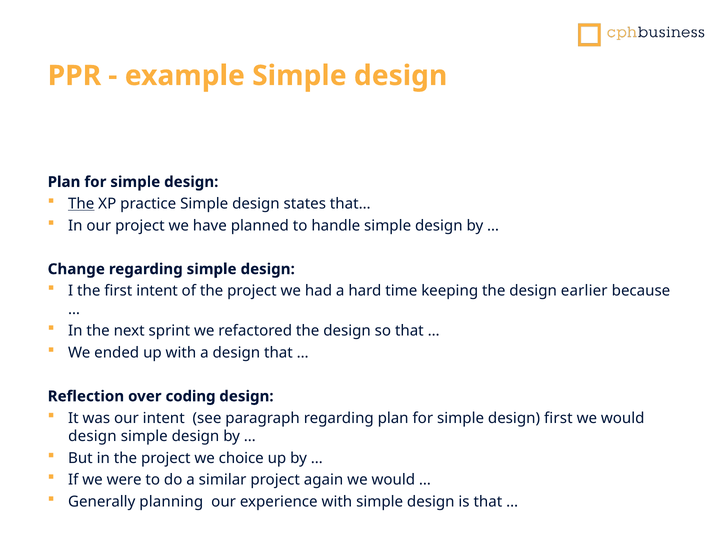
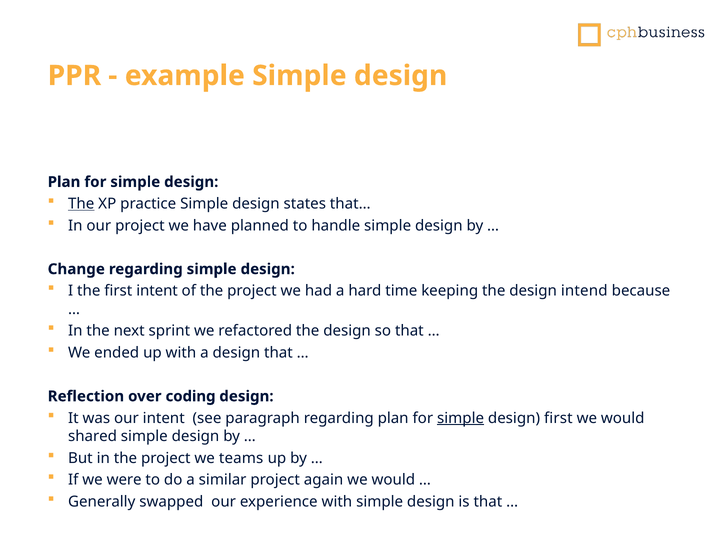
earlier: earlier -> intend (584, 291)
simple underline: none -> present (461, 418)
design: design -> shared (93, 436)
choice: choice -> teams (241, 458)
planning: planning -> swapped (171, 501)
